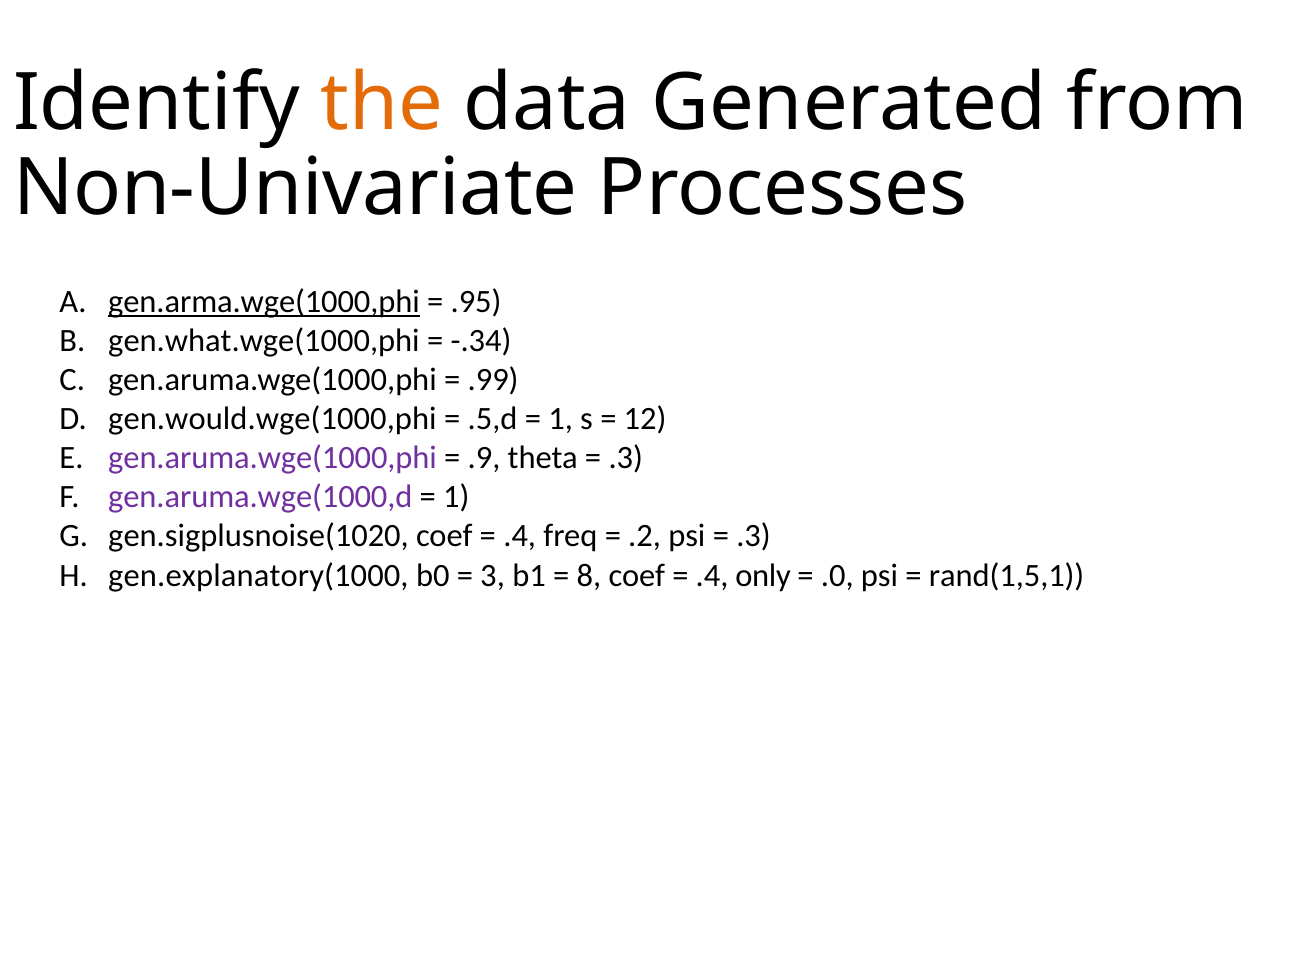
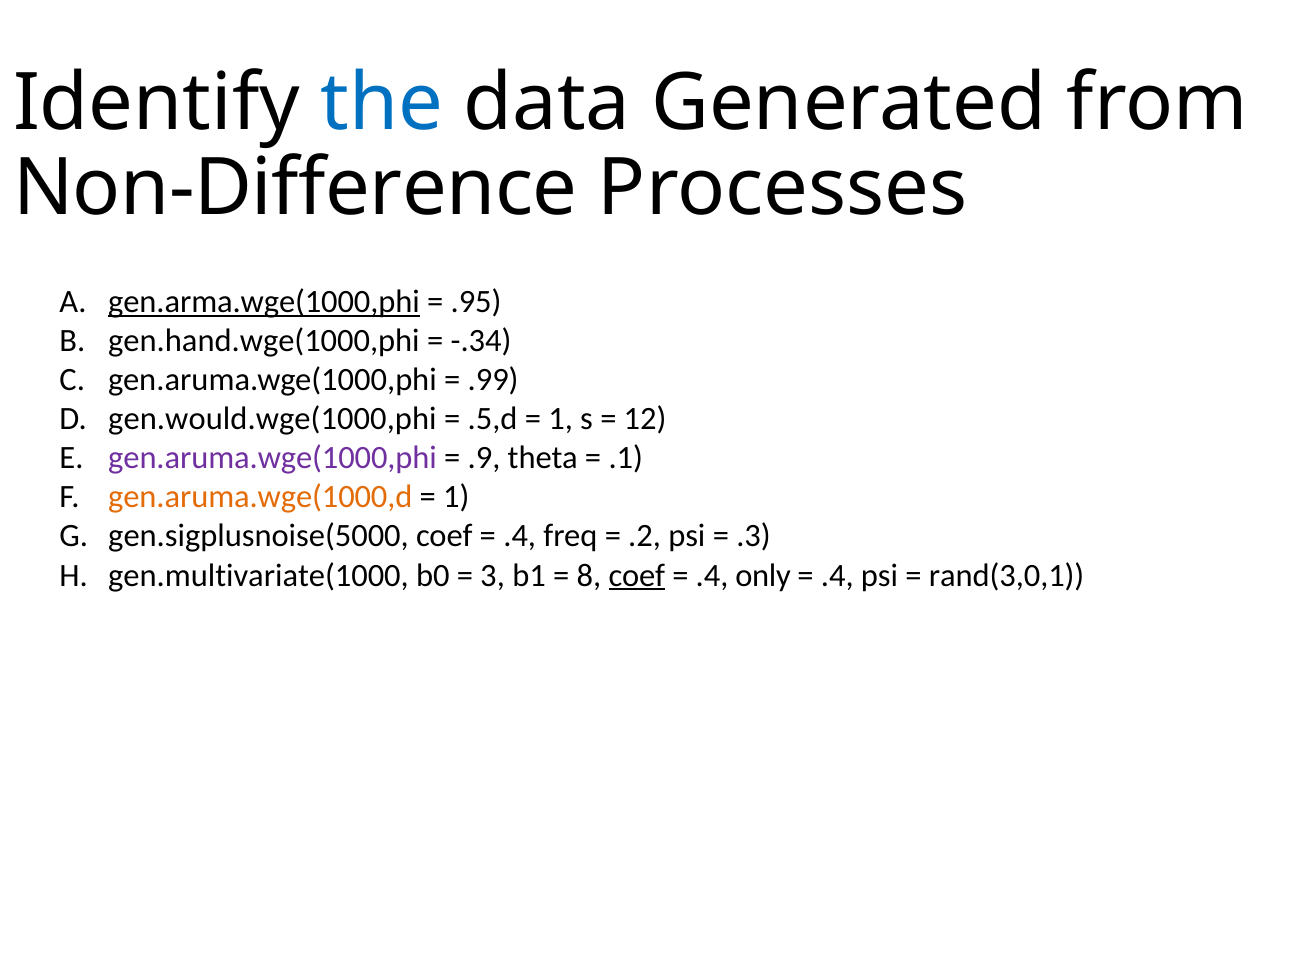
the colour: orange -> blue (382, 103)
Non-Univariate: Non-Univariate -> Non-Difference (295, 189)
gen.what.wge(1000,phi: gen.what.wge(1000,phi -> gen.hand.wge(1000,phi (264, 341)
.3: .3 -> .1 (626, 458)
gen.aruma.wge(1000,d colour: purple -> orange (260, 497)
gen.sigplusnoise(1020: gen.sigplusnoise(1020 -> gen.sigplusnoise(5000 (258, 536)
gen.explanatory(1000: gen.explanatory(1000 -> gen.multivariate(1000 (258, 575)
coef underline: none -> present (637, 575)
.0: .0 -> .4 (837, 575)
rand(1,5,1: rand(1,5,1 -> rand(3,0,1 (1007, 575)
